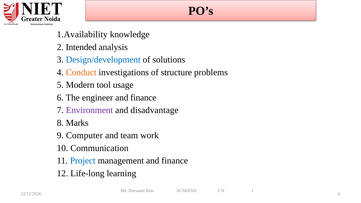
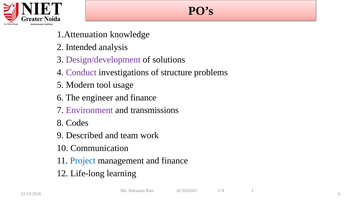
1.Availability: 1.Availability -> 1.Attenuation (82, 34)
Design/development colour: blue -> purple (103, 60)
Conduct colour: orange -> purple (81, 72)
disadvantage: disadvantage -> transmissions (155, 110)
Marks: Marks -> Codes (77, 123)
Computer: Computer -> Described (84, 136)
